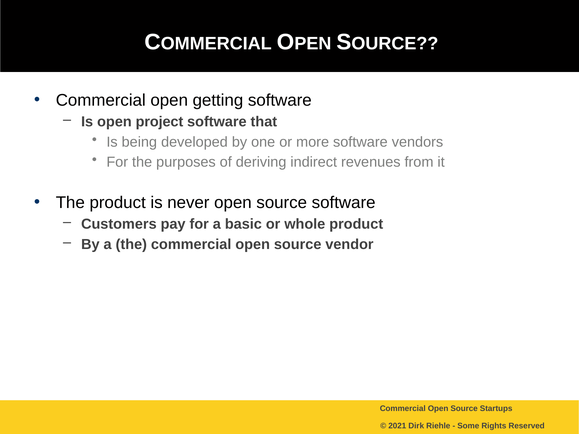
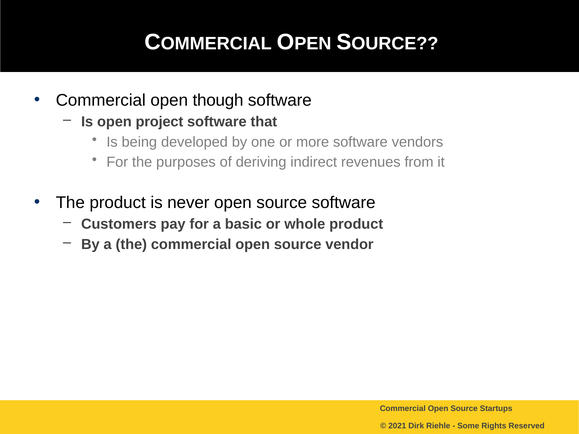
getting: getting -> though (218, 100)
